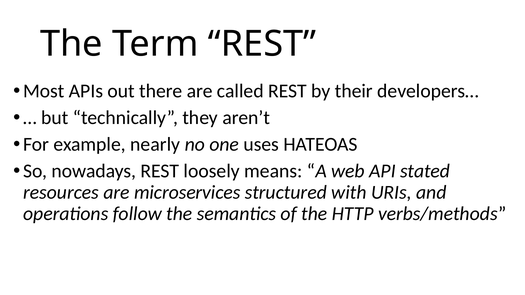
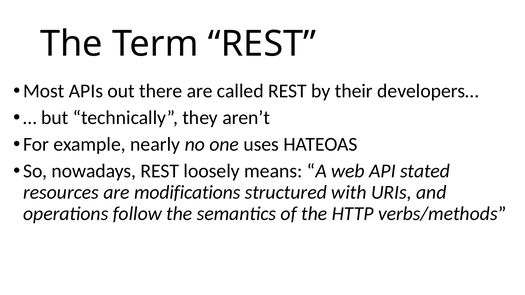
microservices: microservices -> modifications (187, 193)
